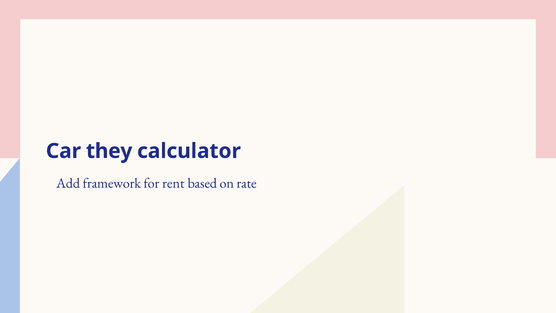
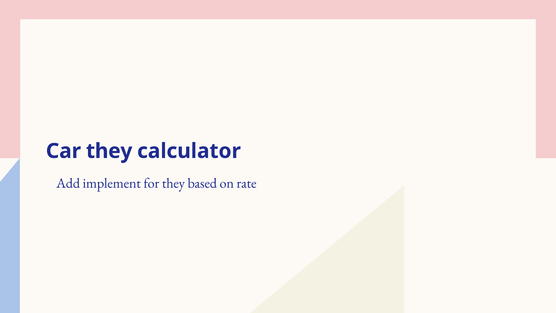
framework: framework -> implement (112, 183)
for rent: rent -> they (173, 183)
